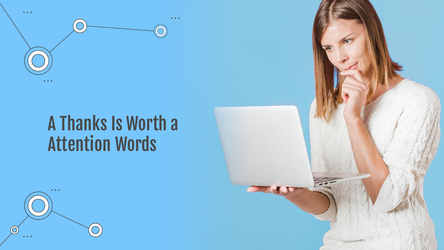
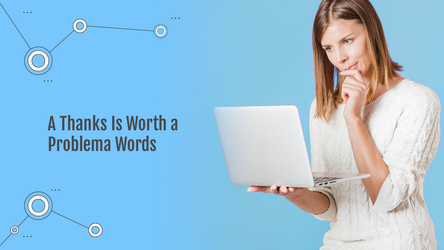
Attention: Attention -> Problema (80, 145)
